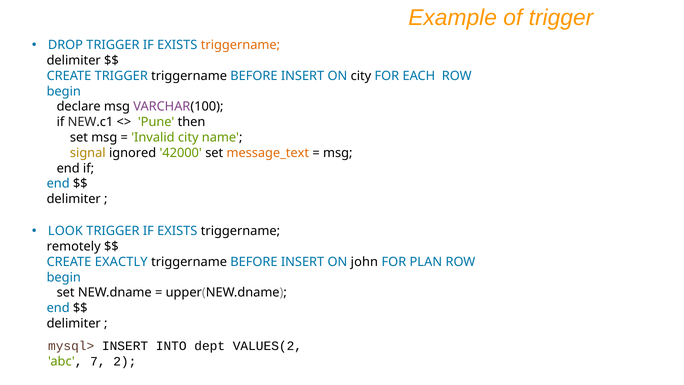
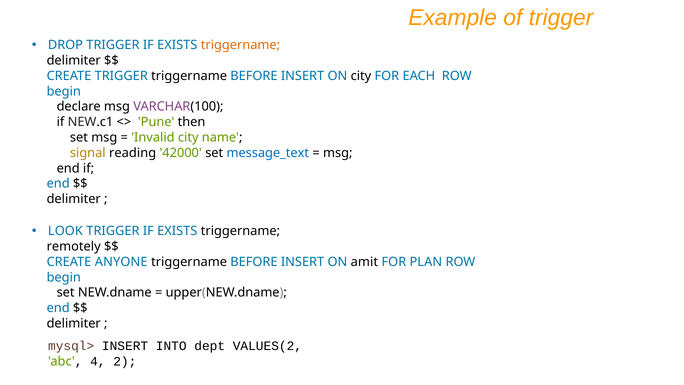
ignored: ignored -> reading (133, 153)
message_text colour: orange -> blue (268, 153)
EXACTLY: EXACTLY -> ANYONE (121, 262)
john: john -> amit (364, 262)
7: 7 -> 4 (98, 361)
